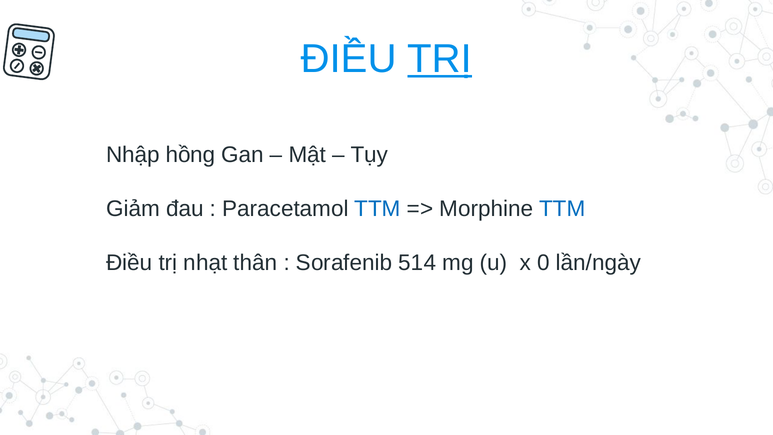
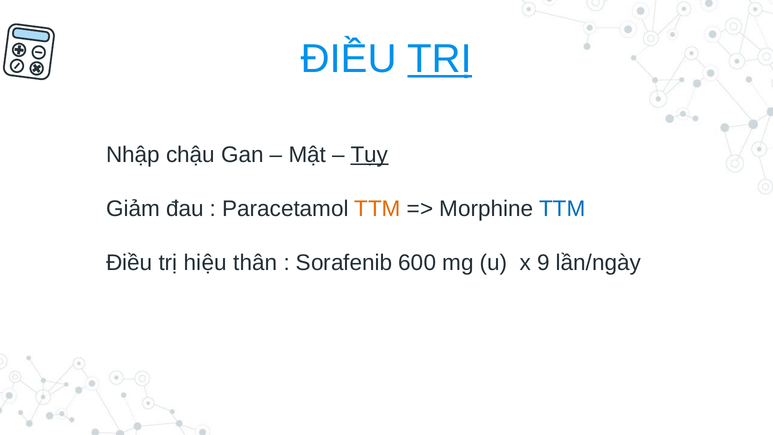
hồng: hồng -> chậu (191, 155)
Tụy underline: none -> present (369, 155)
TTM colour: blue -> orange (378, 209)
nhạt: nhạt -> hiệu (205, 263)
514: 514 -> 600 (417, 263)
0: 0 -> 9 (543, 263)
